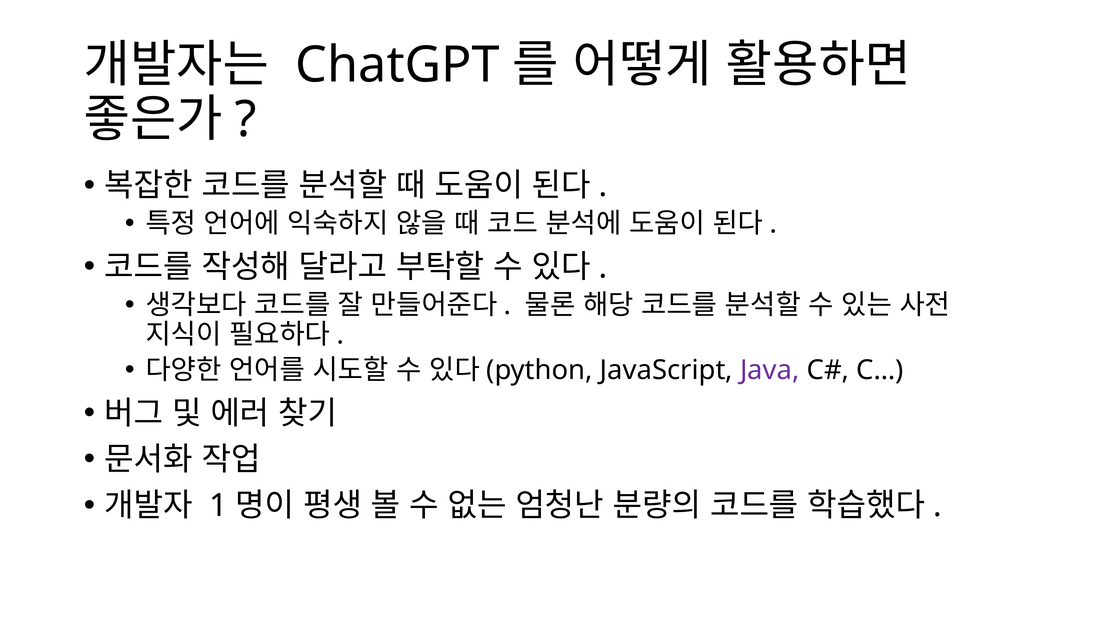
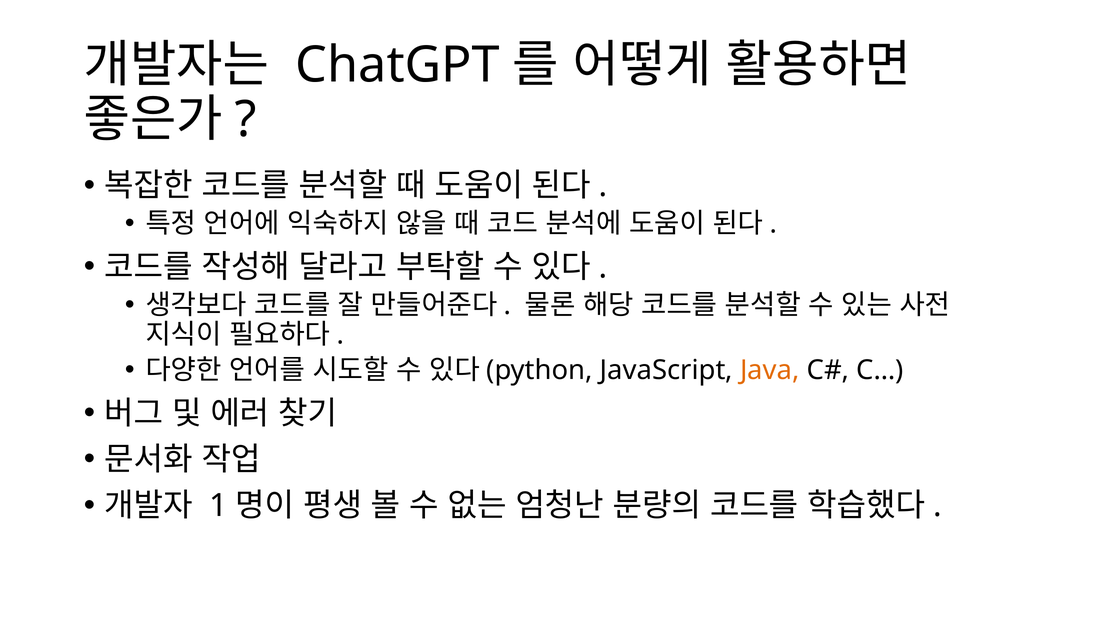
Java colour: purple -> orange (770, 370)
